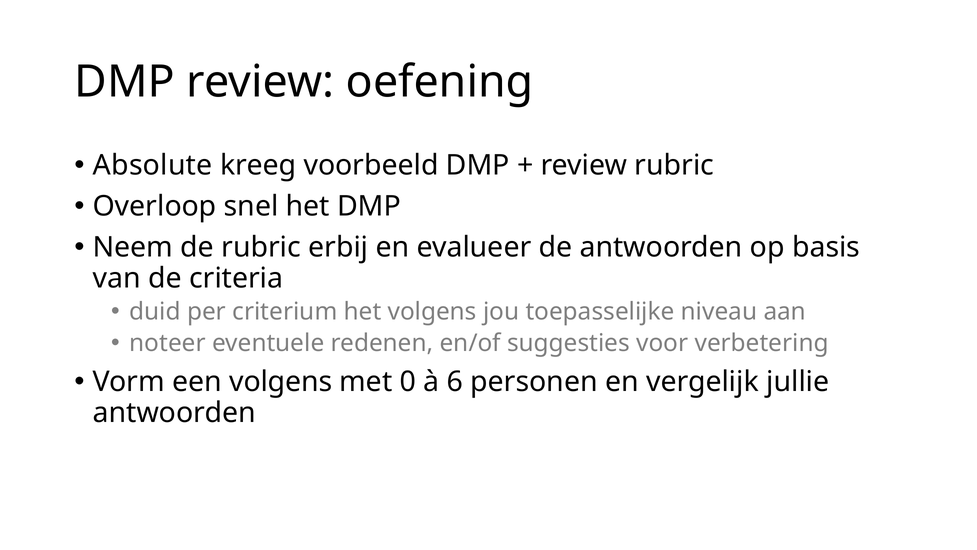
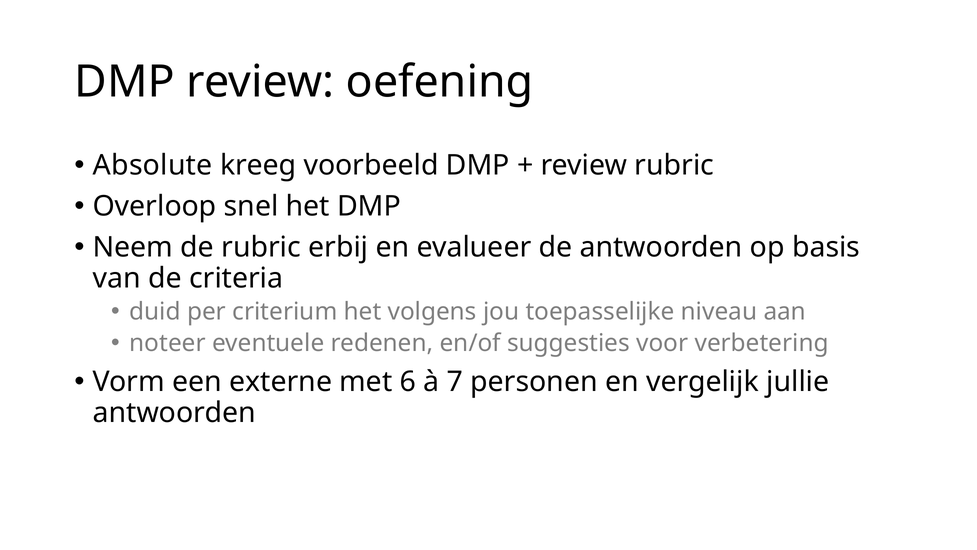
een volgens: volgens -> externe (281, 382)
0: 0 -> 6 (408, 382)
6: 6 -> 7 (455, 382)
